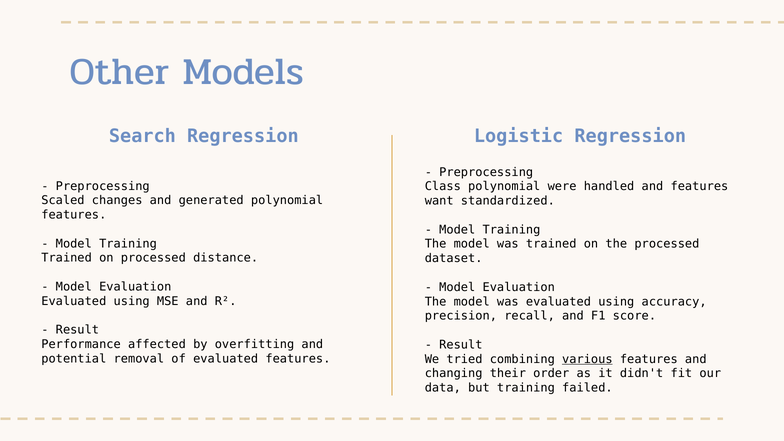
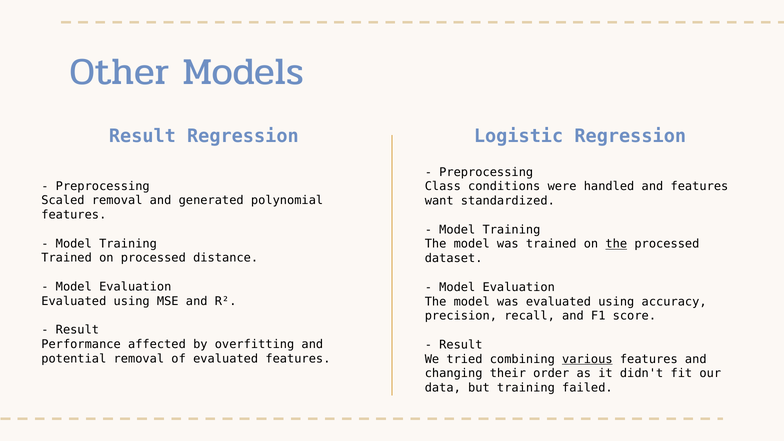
Search: Search -> Result (142, 136)
Class polynomial: polynomial -> conditions (504, 186)
Scaled changes: changes -> removal (117, 200)
the underline: none -> present (616, 244)
